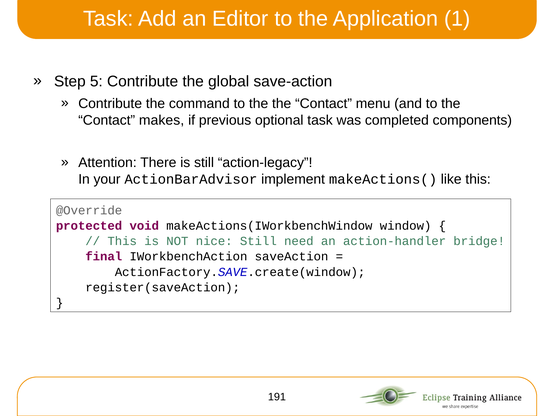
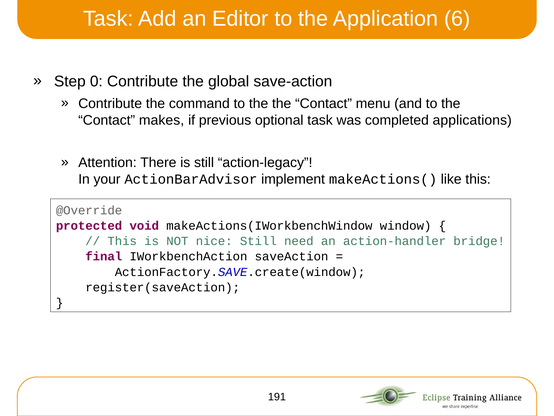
1: 1 -> 6 (457, 19)
5: 5 -> 0 (96, 81)
components: components -> applications (472, 120)
